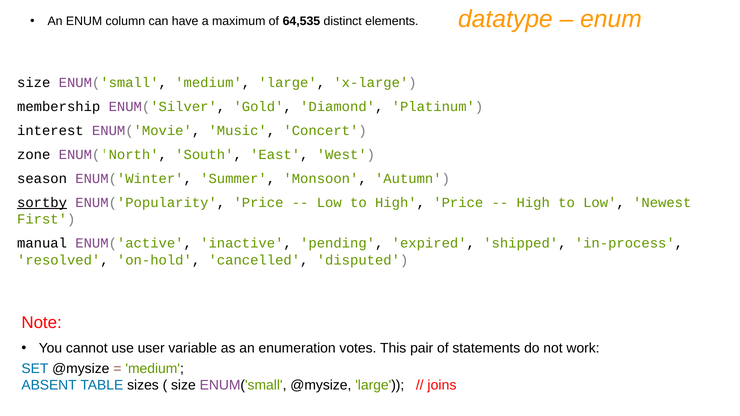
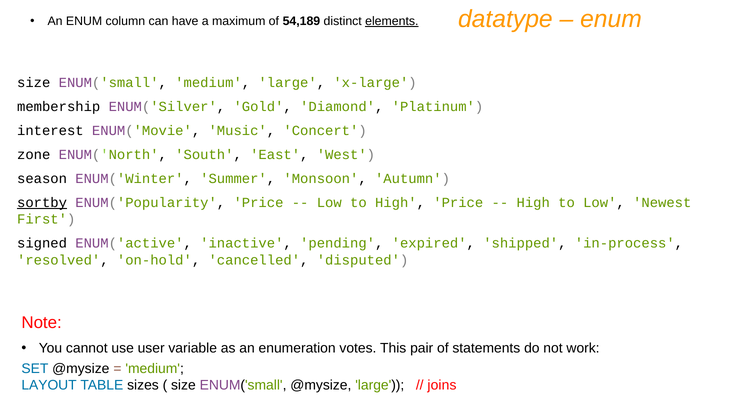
64,535: 64,535 -> 54,189 (301, 21)
elements underline: none -> present (392, 21)
manual: manual -> signed (42, 243)
ABSENT: ABSENT -> LAYOUT (49, 385)
